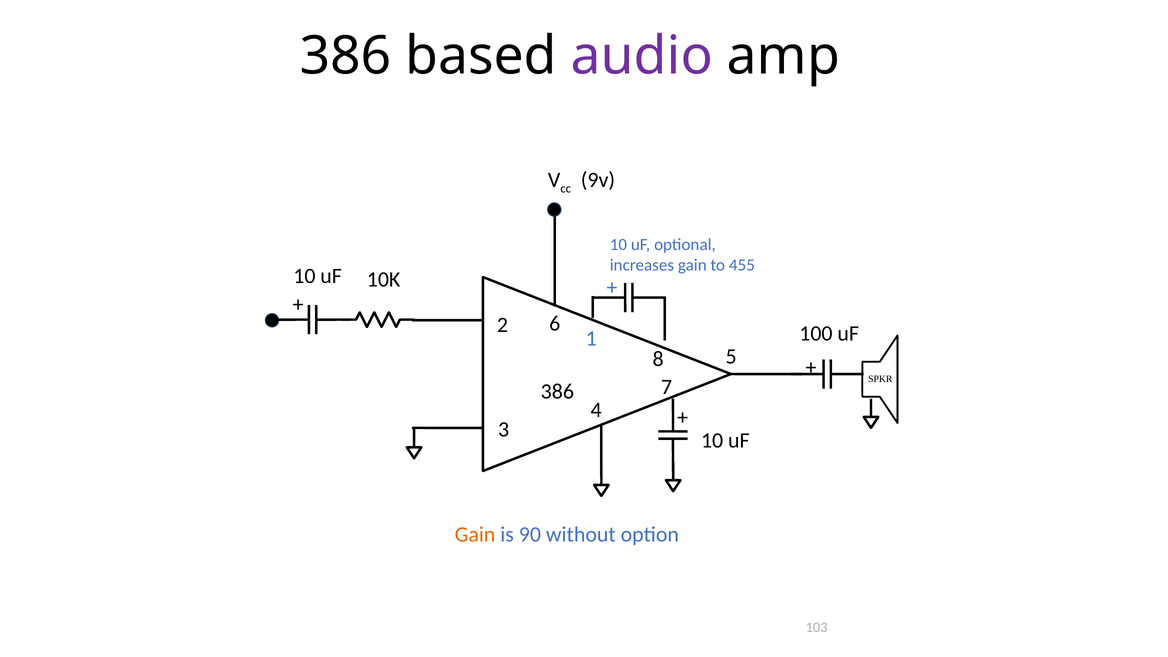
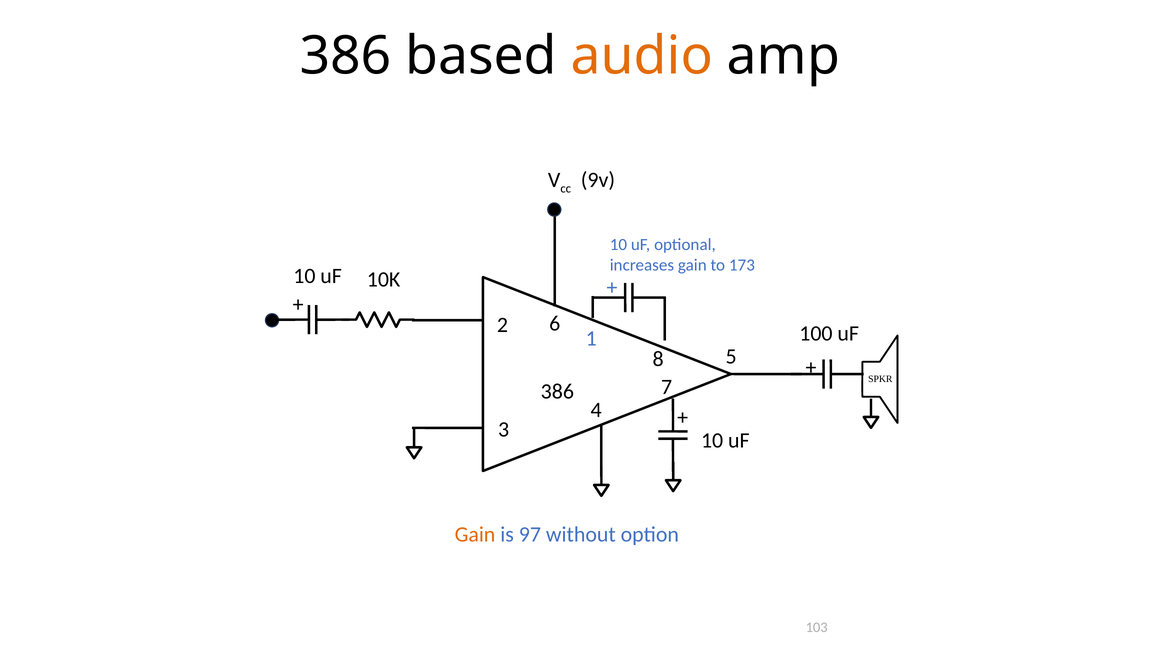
audio colour: purple -> orange (642, 56)
455: 455 -> 173 (742, 265)
90: 90 -> 97 (530, 535)
